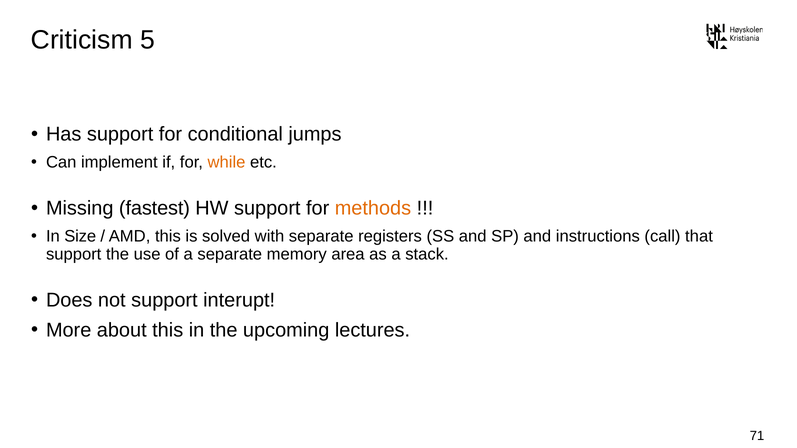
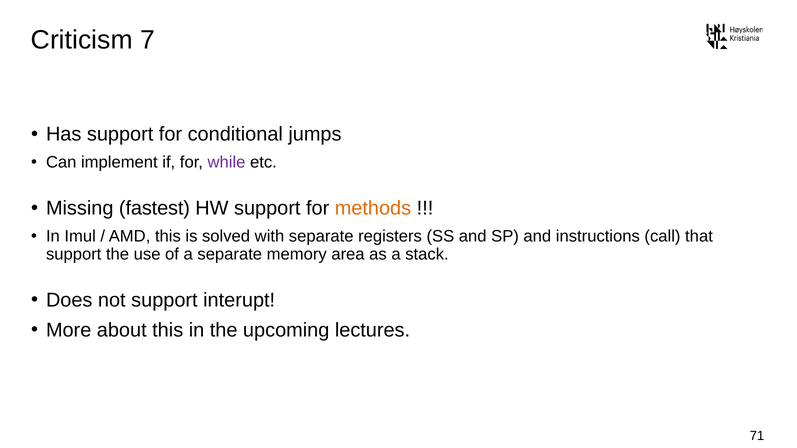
5: 5 -> 7 (148, 40)
while colour: orange -> purple (227, 163)
Size: Size -> Imul (80, 237)
